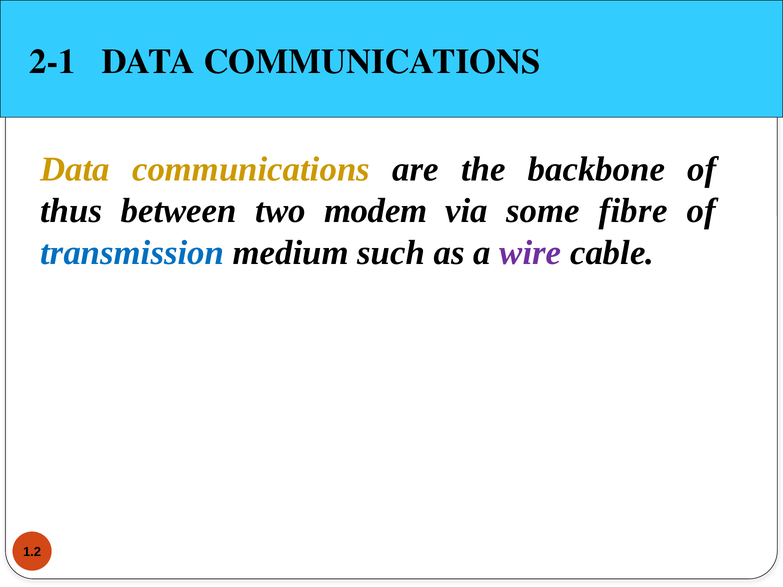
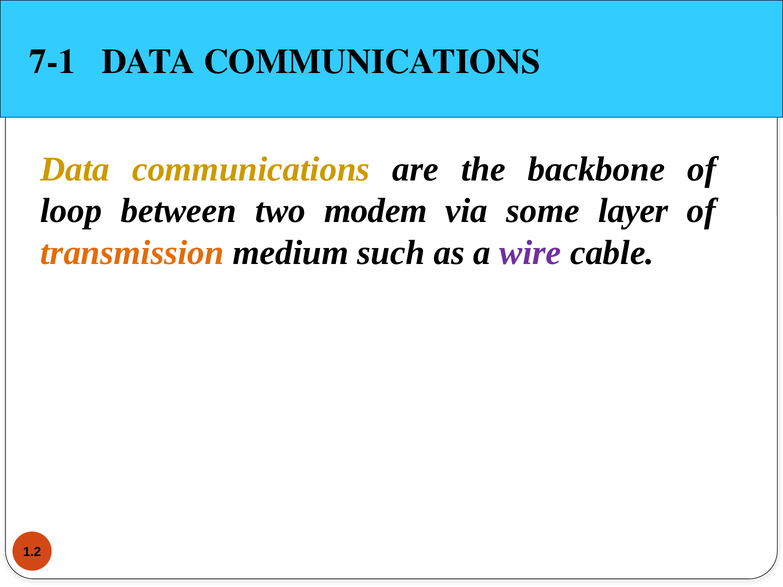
2-1: 2-1 -> 7-1 (53, 62)
thus: thus -> loop (71, 211)
fibre: fibre -> layer (633, 211)
transmission colour: blue -> orange (132, 253)
